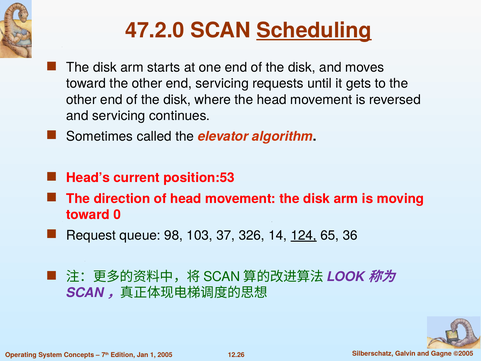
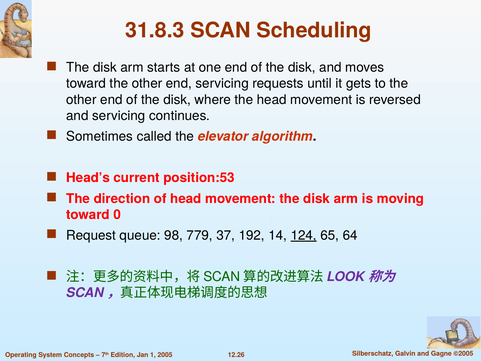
47.2.0: 47.2.0 -> 31.8.3 (155, 30)
Scheduling underline: present -> none (314, 30)
103: 103 -> 779 (200, 235)
326: 326 -> 192 (252, 235)
36: 36 -> 64 (350, 235)
